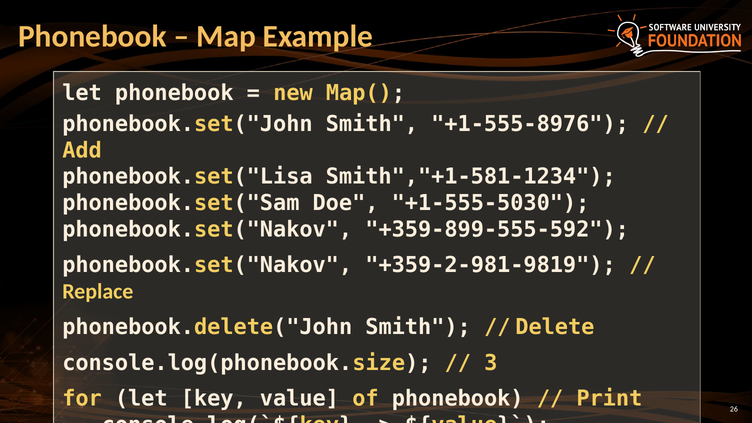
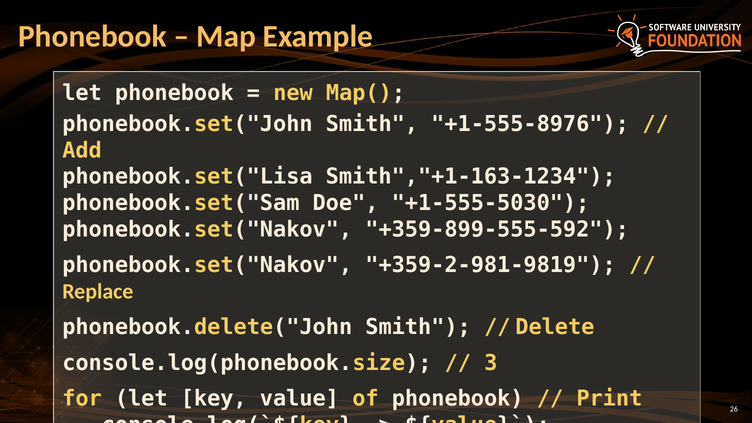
Smith","+1-581-1234: Smith","+1-581-1234 -> Smith","+1-163-1234 (471, 177)
